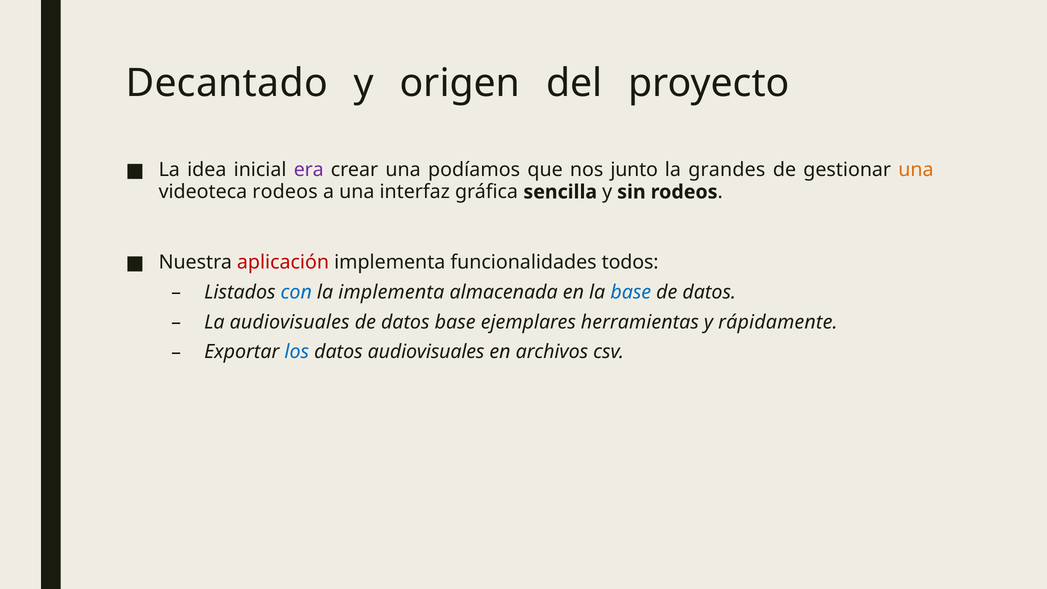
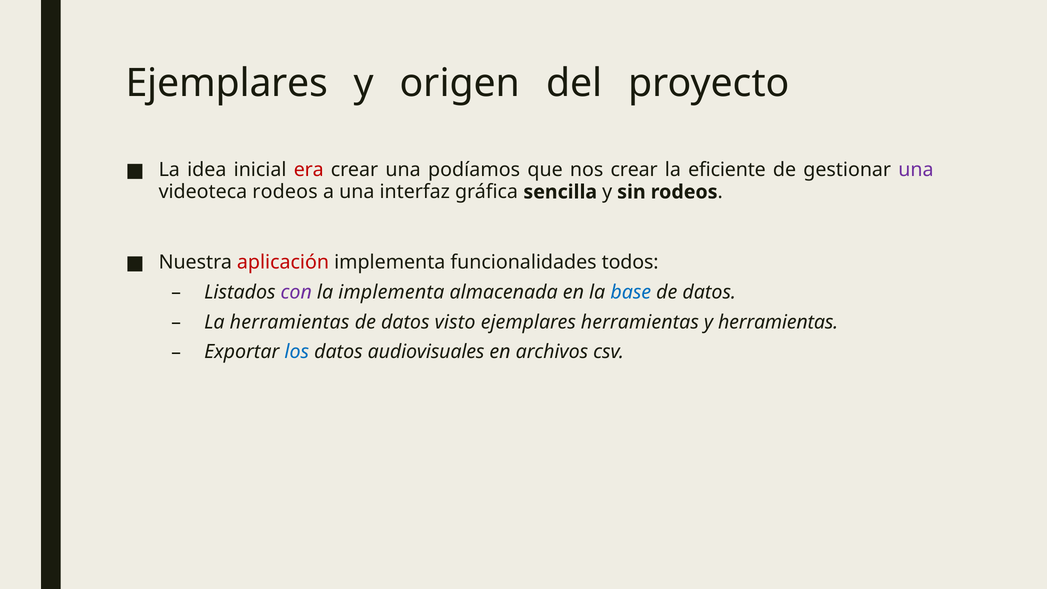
Decantado: Decantado -> Ejemplares (227, 83)
era colour: purple -> red (309, 170)
nos junto: junto -> crear (634, 170)
grandes: grandes -> eficiente (727, 170)
una colour: orange -> purple (916, 170)
con colour: blue -> purple (296, 292)
La audiovisuales: audiovisuales -> herramientas (290, 322)
datos base: base -> visto (455, 322)
y rápidamente: rápidamente -> herramientas (778, 322)
